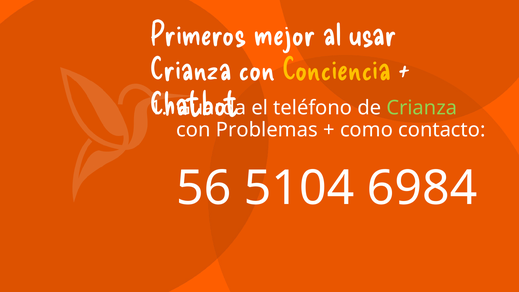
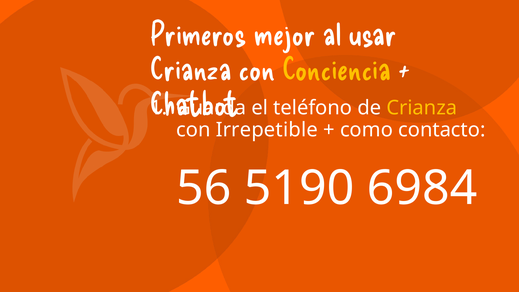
Crianza colour: light green -> yellow (422, 108)
Problemas: Problemas -> Irrepetible (267, 130)
5104: 5104 -> 5190 (299, 188)
